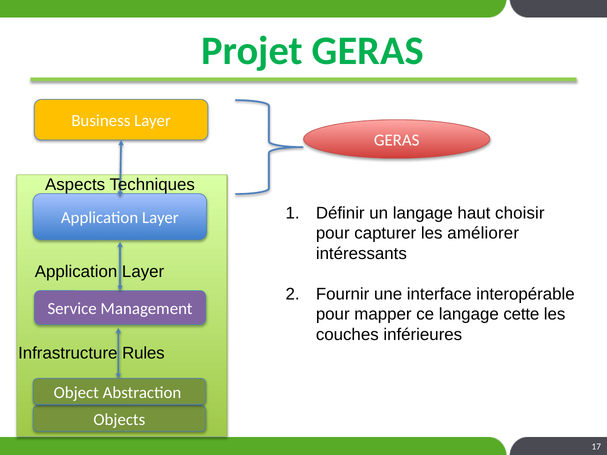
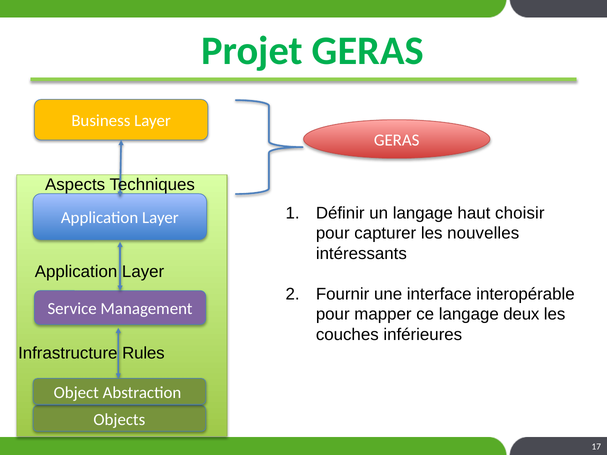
améliorer: améliorer -> nouvelles (483, 233)
cette: cette -> deux (521, 314)
